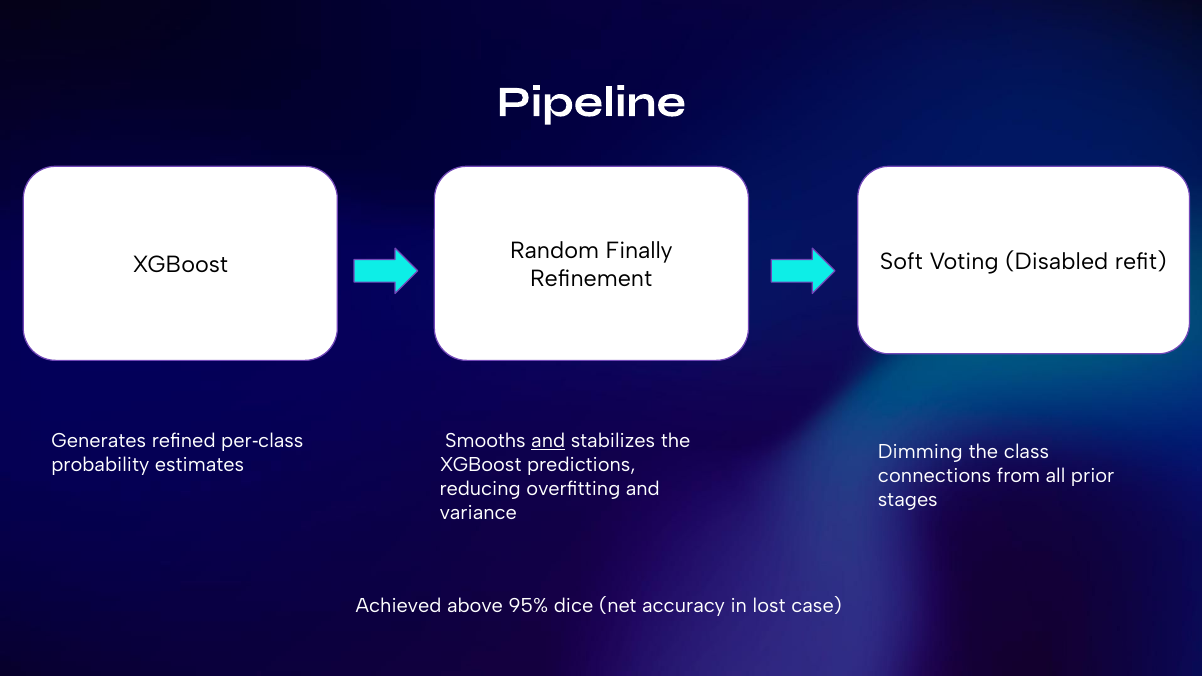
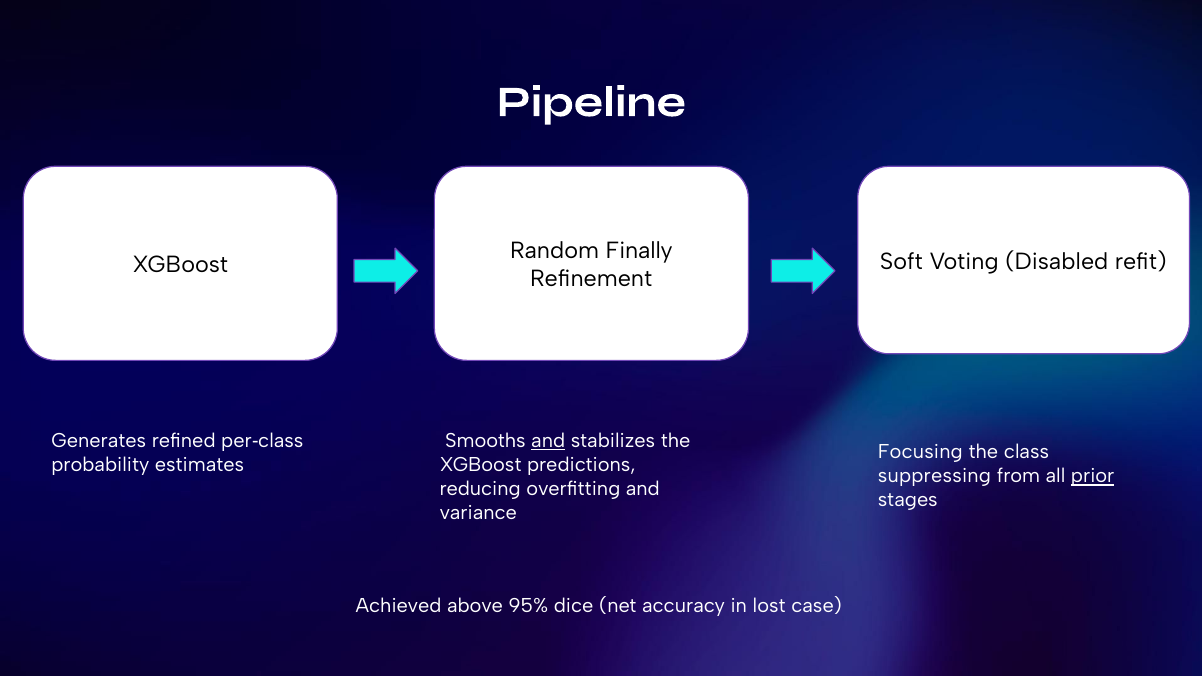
Dimming: Dimming -> Focusing (920, 452)
connections: connections -> suppressing (934, 476)
prior underline: none -> present (1093, 476)
